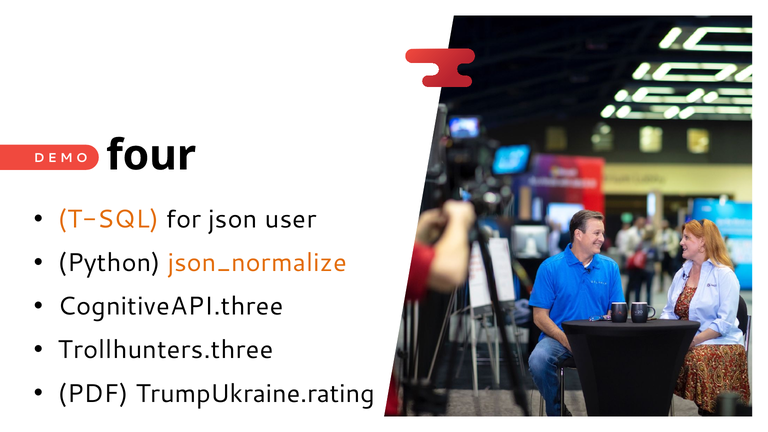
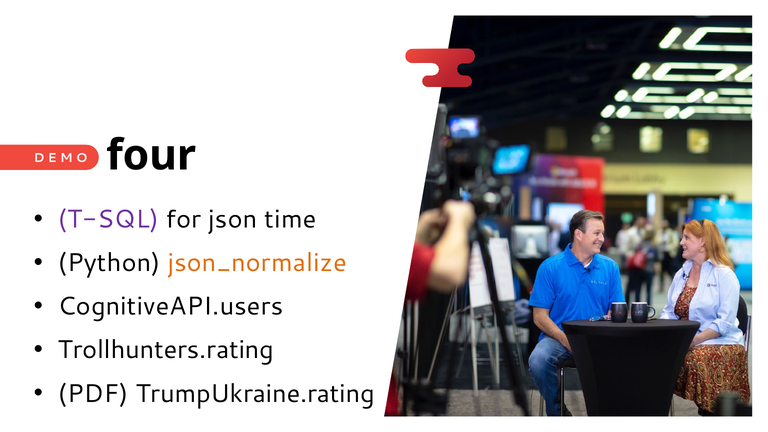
T-SQL colour: orange -> purple (108, 220)
user: user -> time (291, 220)
CognitiveAPI.three: CognitiveAPI.three -> CognitiveAPI.users (171, 307)
Trollhunters.three: Trollhunters.three -> Trollhunters.rating (166, 350)
